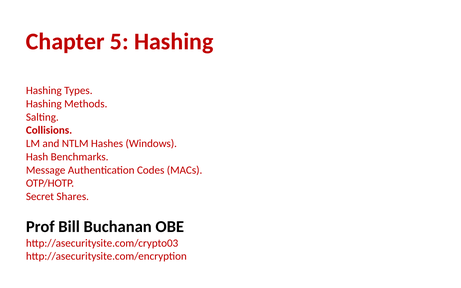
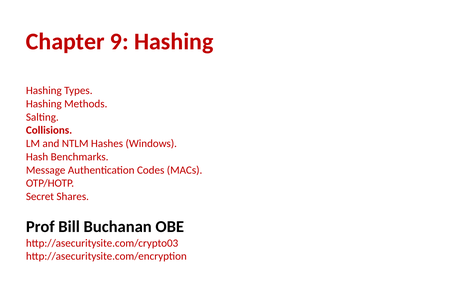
5: 5 -> 9 (119, 42)
